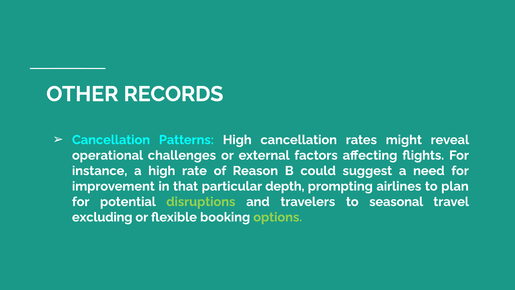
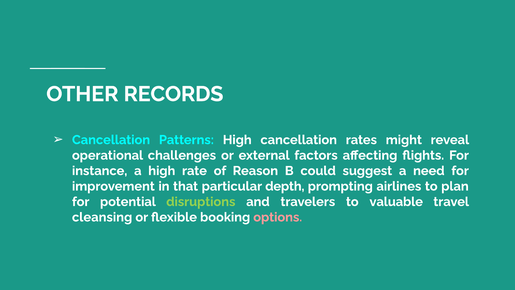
seasonal: seasonal -> valuable (396, 202)
excluding: excluding -> cleansing (102, 217)
options colour: light green -> pink (278, 217)
